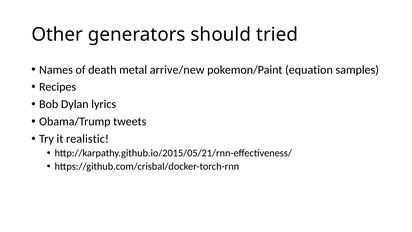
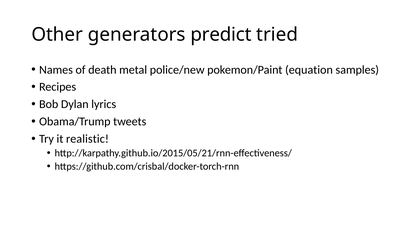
should: should -> predict (221, 35)
arrive/new: arrive/new -> police/new (177, 70)
